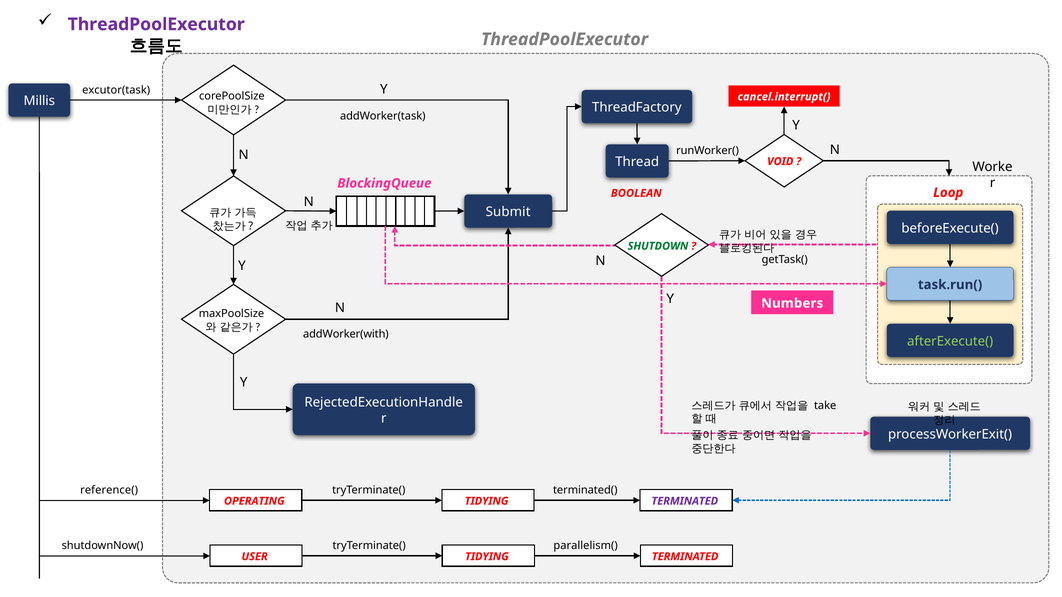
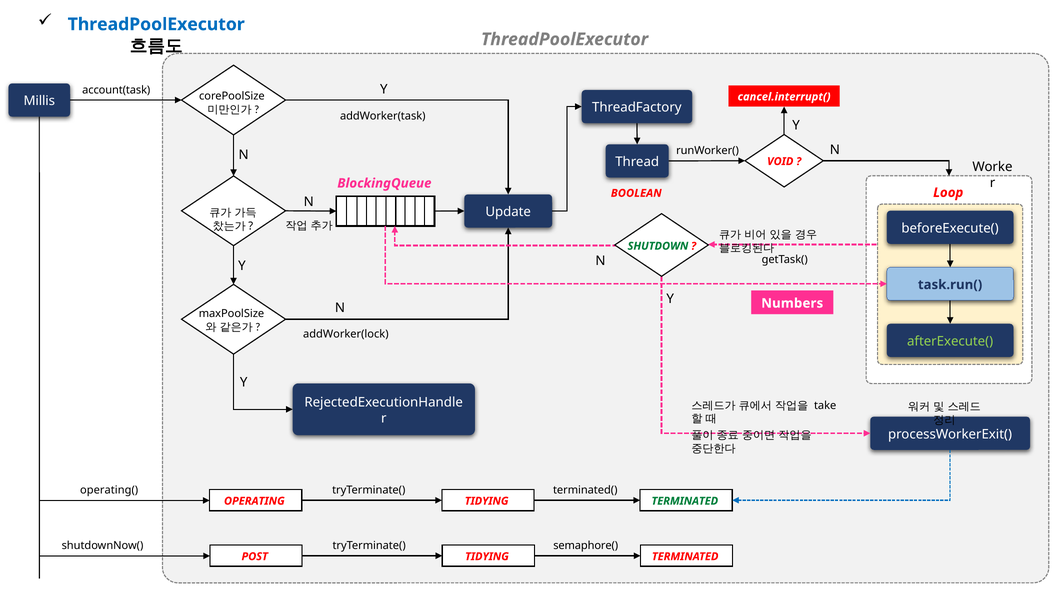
ThreadPoolExecutor colour: purple -> blue (156, 24)
excutor(task: excutor(task -> account(task (116, 90)
Submit: Submit -> Update (508, 212)
addWorker(with: addWorker(with -> addWorker(lock (346, 334)
reference(: reference( -> operating( (109, 491)
TERMINATED colour: purple -> green (685, 501)
parallelism(: parallelism( -> semaphore( (586, 546)
USER: USER -> POST (255, 557)
